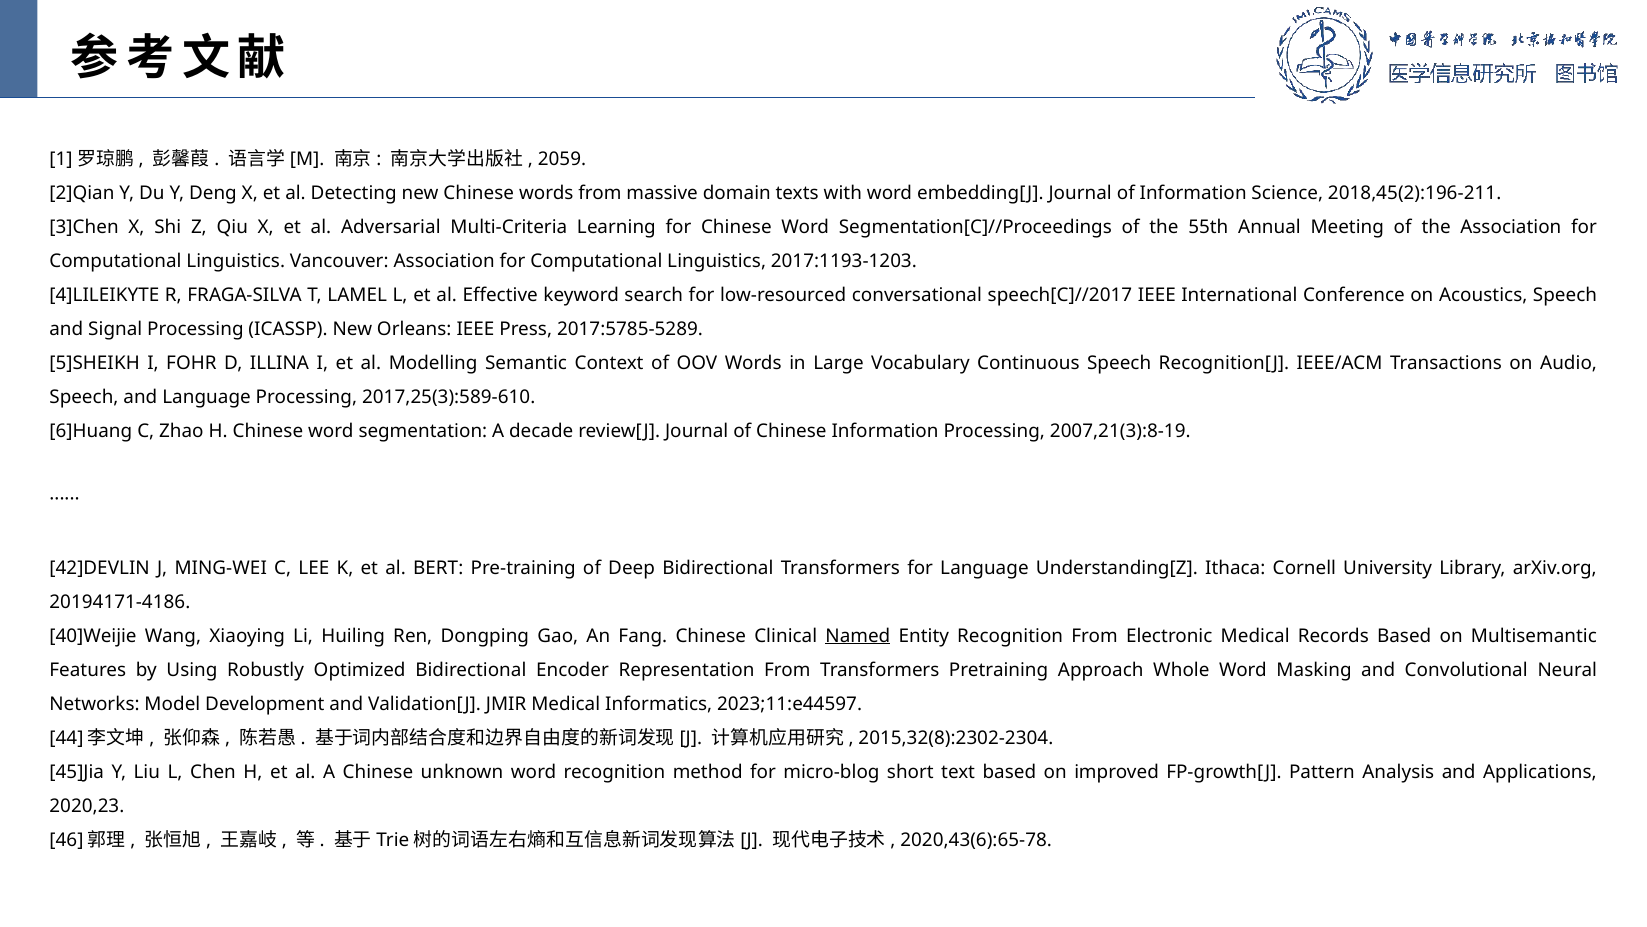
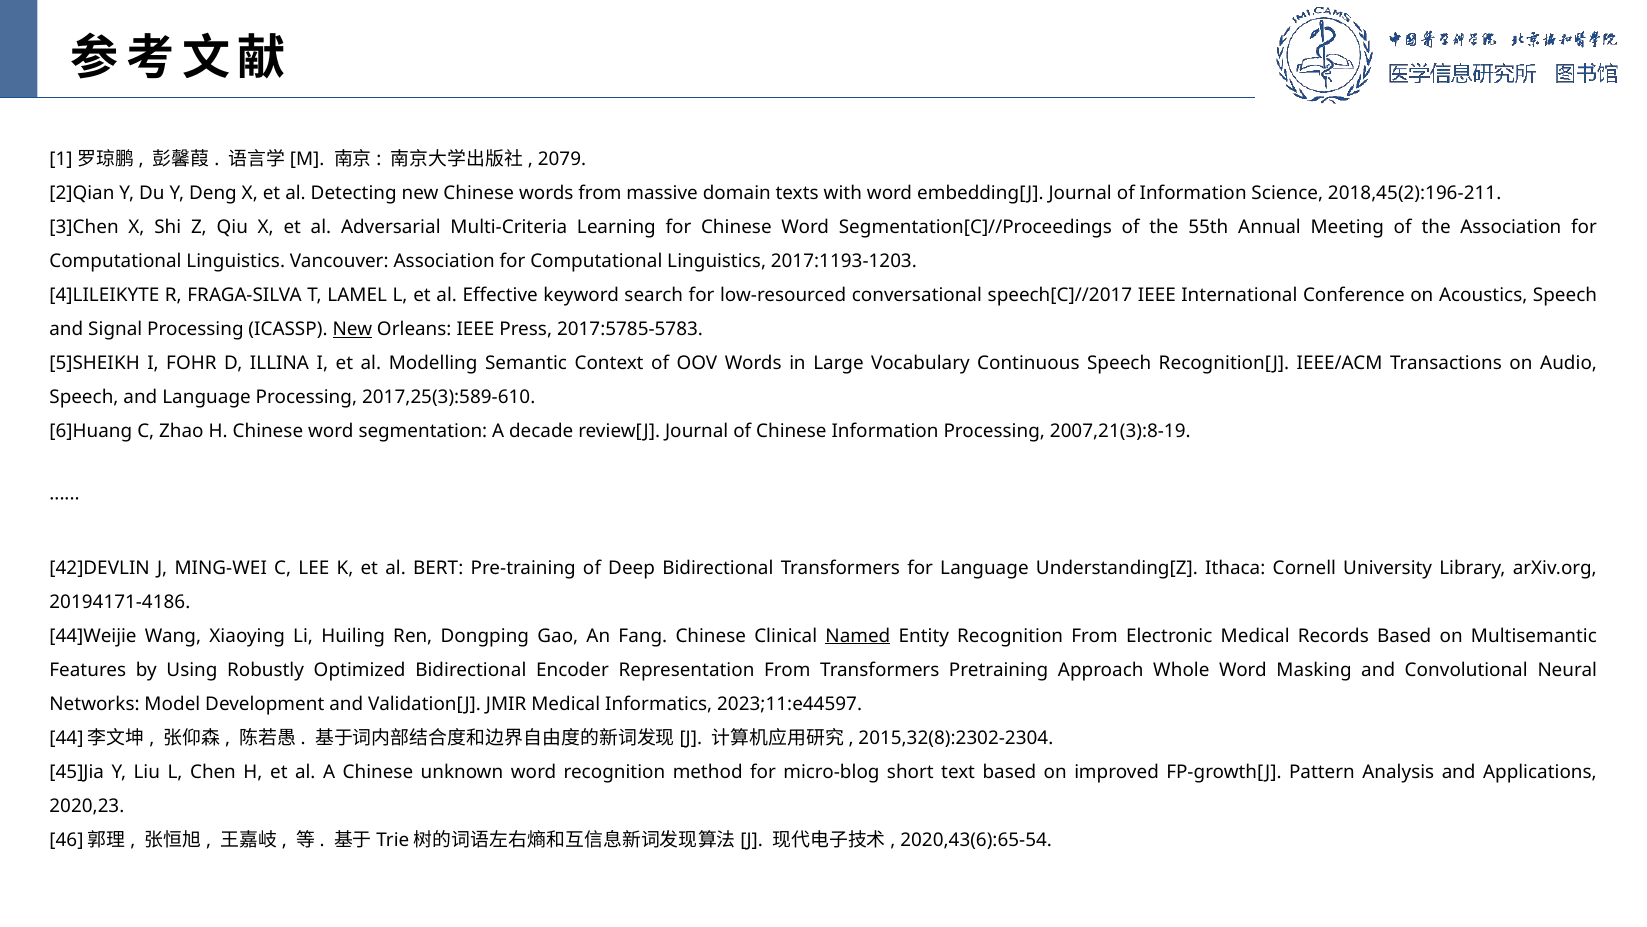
2059: 2059 -> 2079 (562, 160)
New underline: none -> present (352, 329)
2017:5785-5289: 2017:5785-5289 -> 2017:5785-5783 (630, 329)
40]Weijie: 40]Weijie -> 44]Weijie (93, 635)
2020,43(6):65-78: 2020,43(6):65-78 -> 2020,43(6):65-54 (976, 839)
